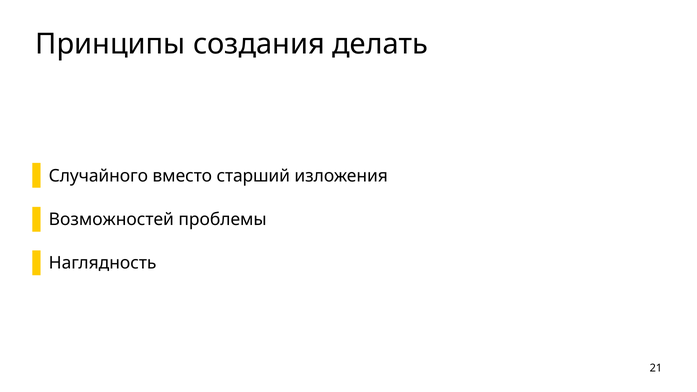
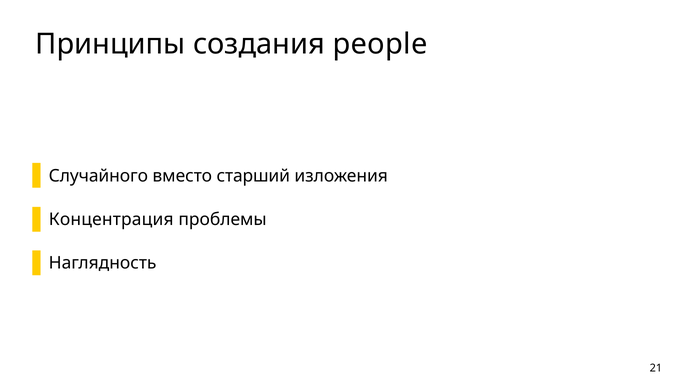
делать: делать -> people (380, 44)
Возможностей: Возможностей -> Концентрация (111, 220)
